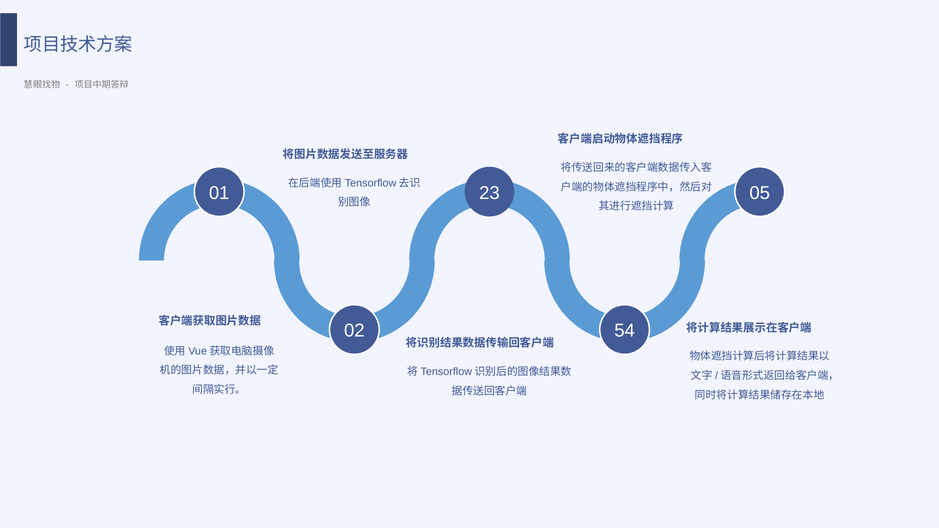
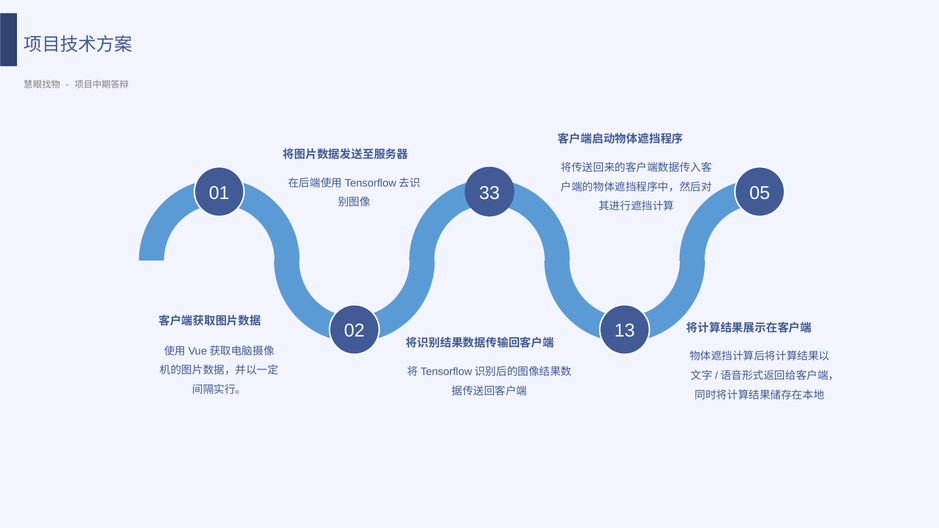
23: 23 -> 33 (489, 193)
54: 54 -> 13 (625, 331)
